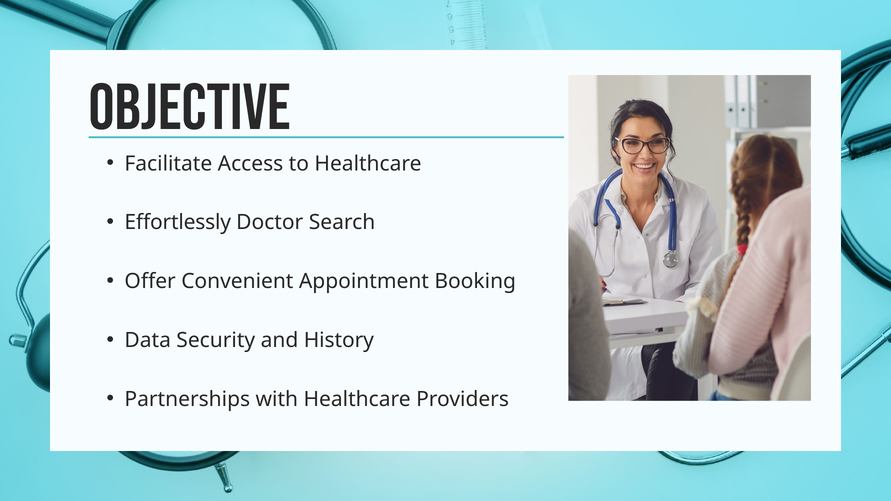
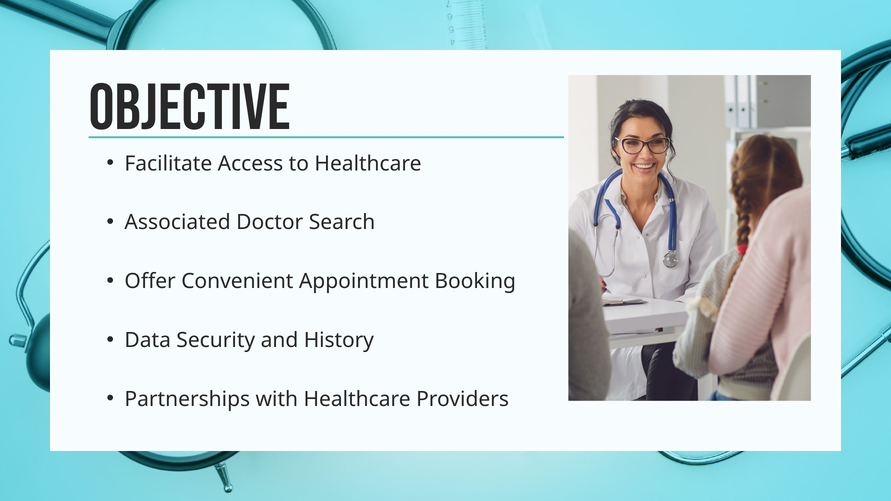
Effortlessly: Effortlessly -> Associated (178, 223)
